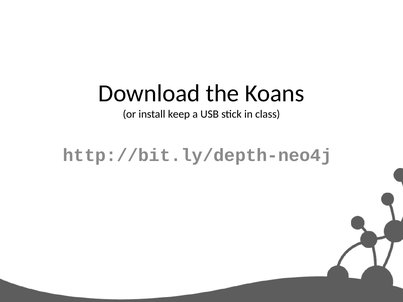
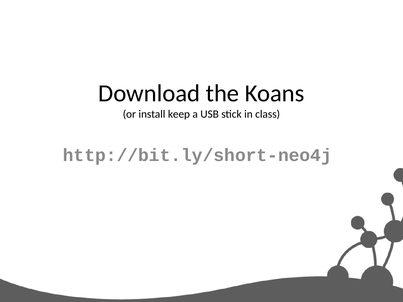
http://bit.ly/depth-neo4j: http://bit.ly/depth-neo4j -> http://bit.ly/short-neo4j (197, 155)
